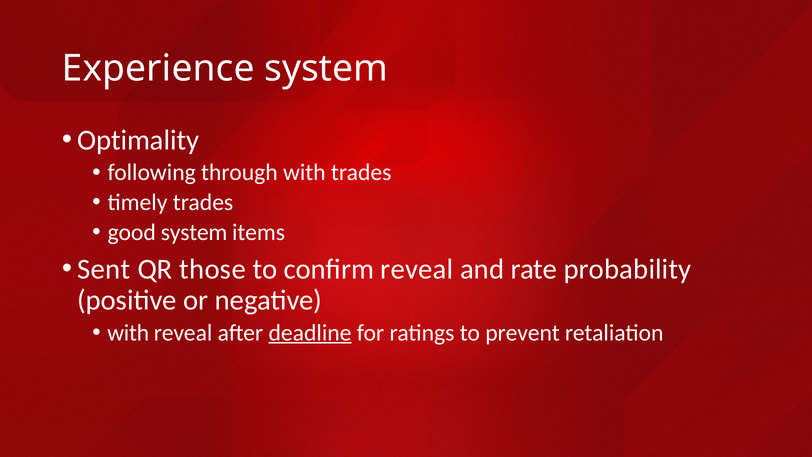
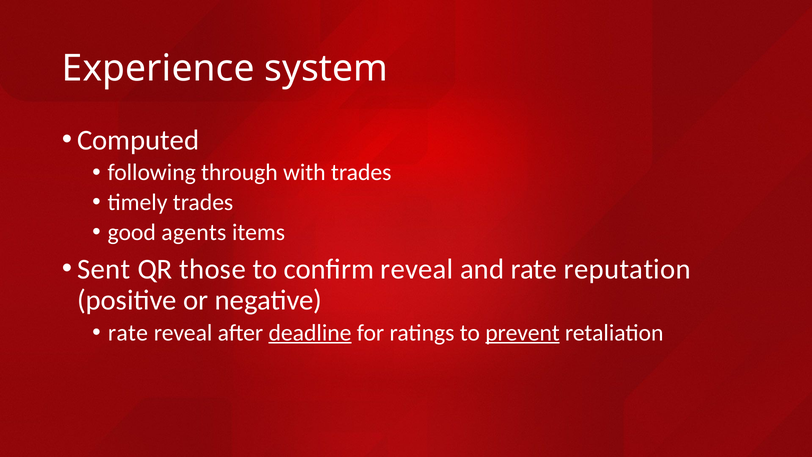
Optimality: Optimality -> Computed (138, 140)
good system: system -> agents (194, 232)
probability: probability -> reputation (627, 269)
with: with -> rate (128, 333)
prevent underline: none -> present (522, 333)
